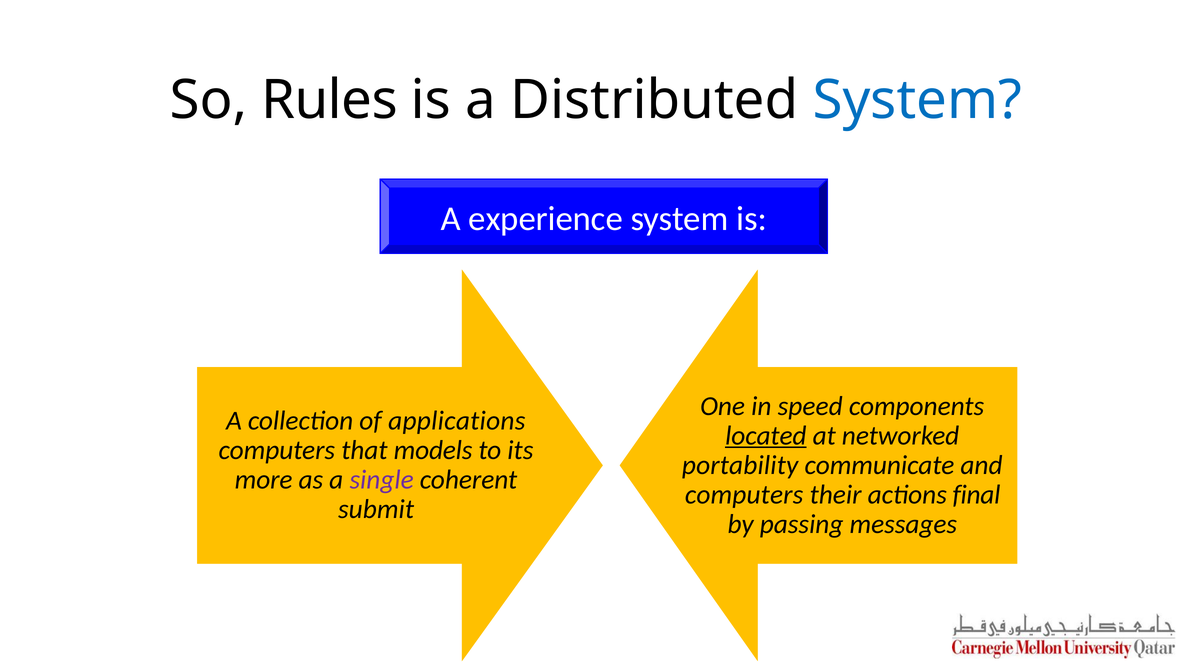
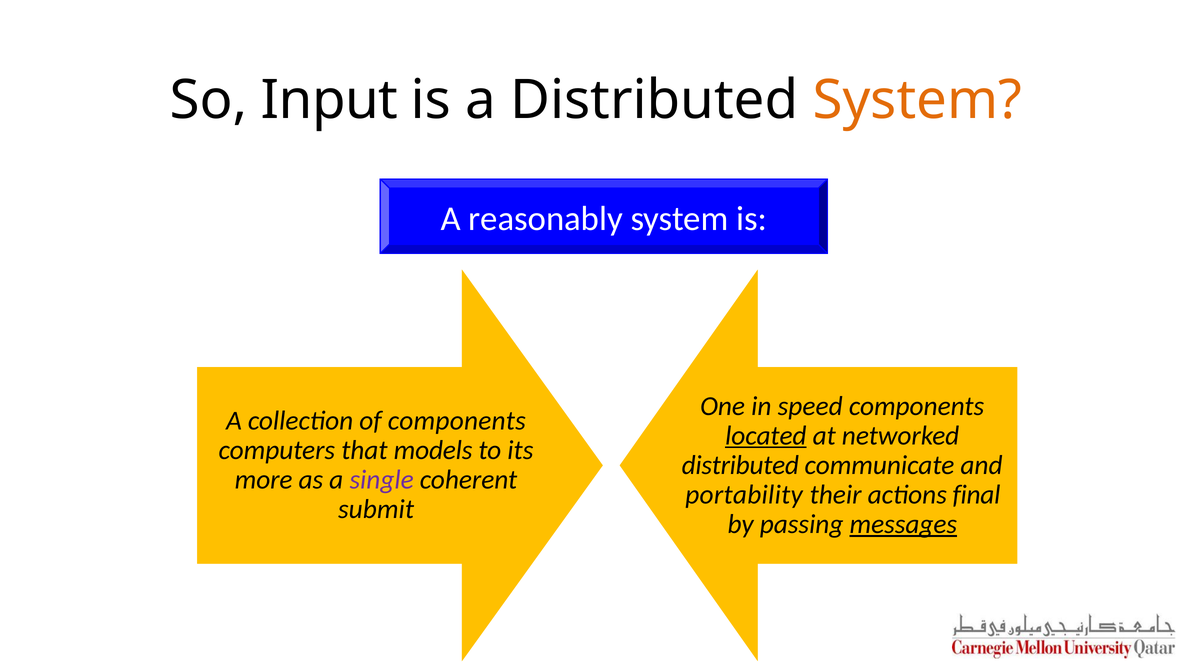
Rules: Rules -> Input (330, 100)
System colour: blue -> orange (917, 100)
experience: experience -> reasonably (546, 219)
of applications: applications -> components (457, 421)
portability: portability -> distributed (740, 465)
computers: computers -> portability (744, 495)
messages underline: none -> present (903, 524)
